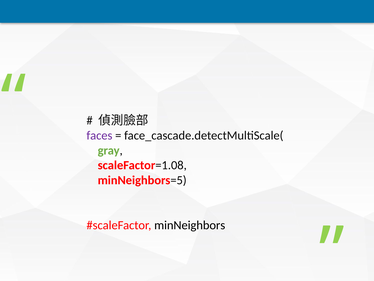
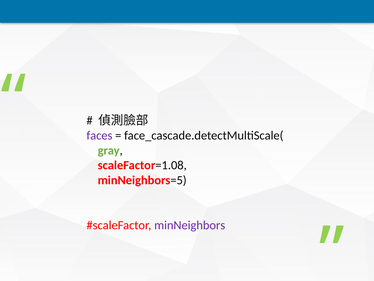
minNeighbors colour: black -> purple (190, 225)
